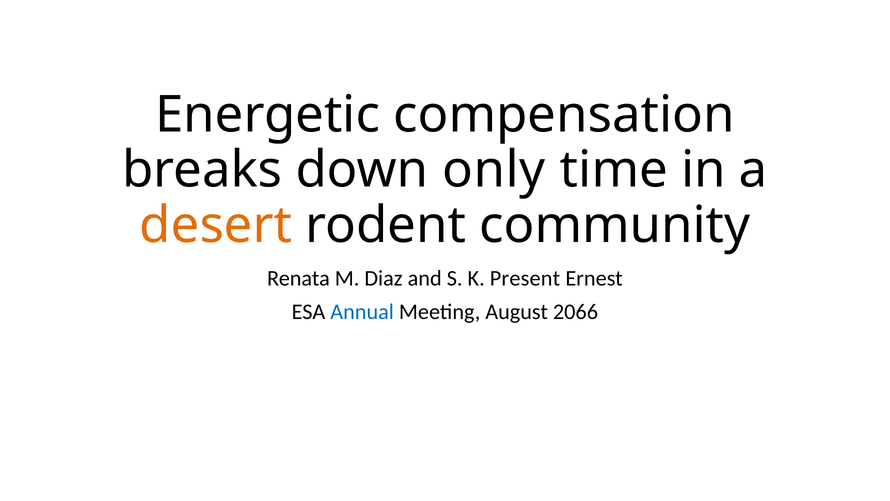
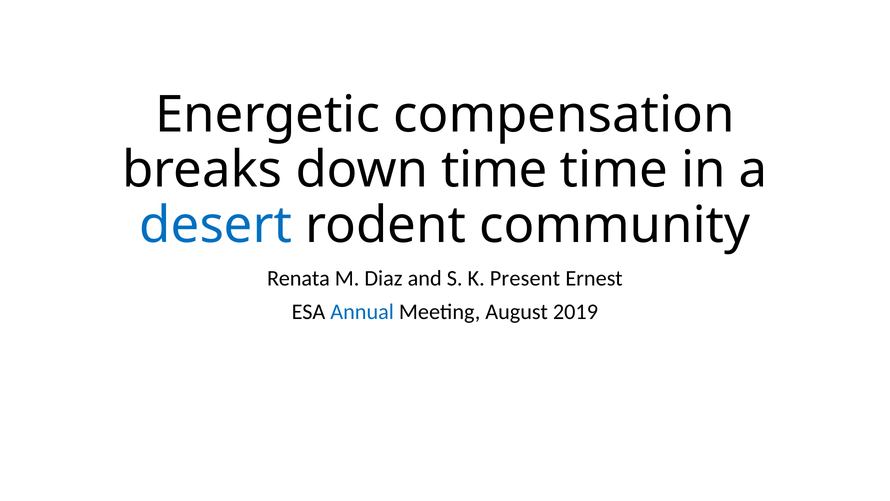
down only: only -> time (494, 170)
desert colour: orange -> blue (216, 225)
2066: 2066 -> 2019 (575, 311)
